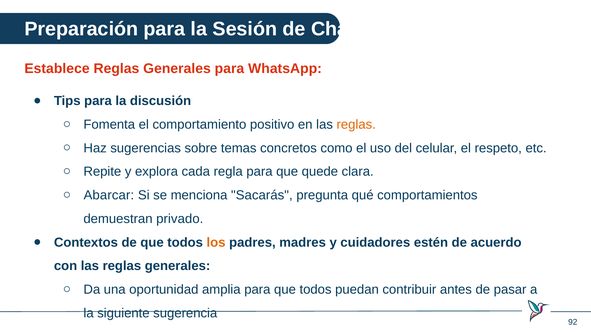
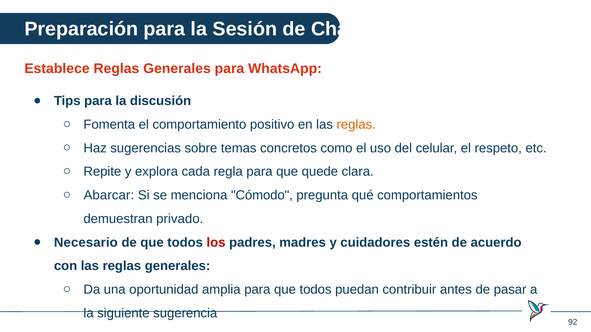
Sacarás: Sacarás -> Cómodo (262, 195)
Contextos: Contextos -> Necesario (86, 243)
los colour: orange -> red (216, 243)
